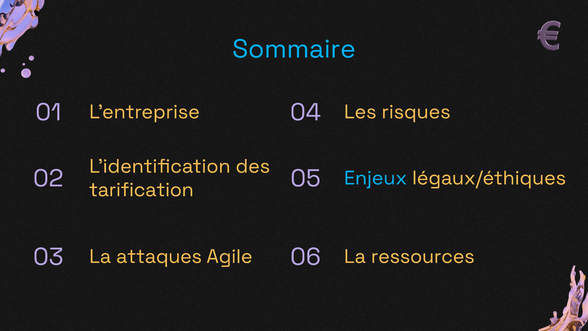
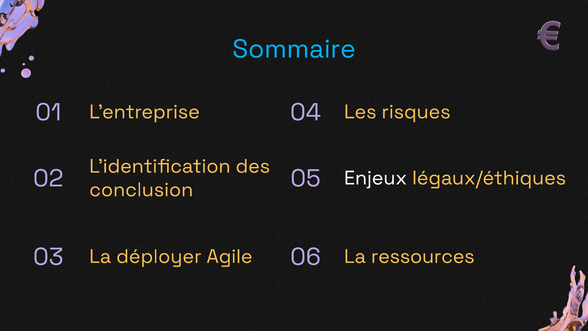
Enjeux colour: light blue -> white (376, 178)
tarification: tarification -> conclusion (141, 190)
attaques: attaques -> déployer (159, 256)
